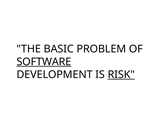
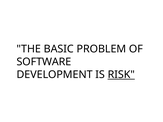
SOFTWARE underline: present -> none (44, 62)
